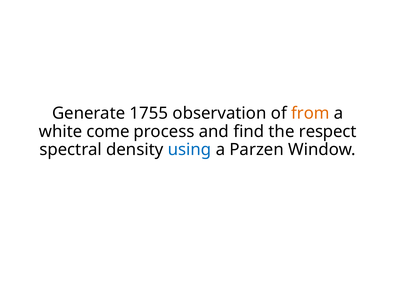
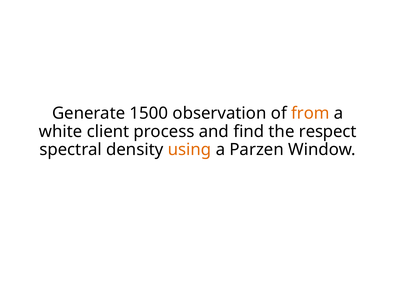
1755: 1755 -> 1500 (149, 113)
come: come -> client (108, 132)
using colour: blue -> orange (190, 150)
